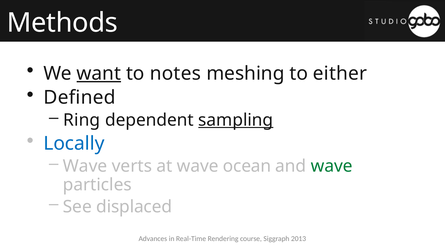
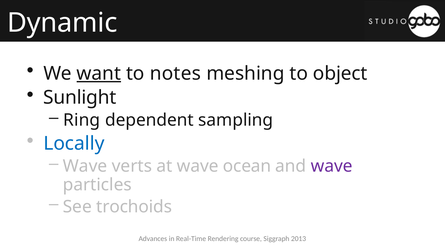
Methods: Methods -> Dynamic (62, 23)
either: either -> object (340, 73)
Defined: Defined -> Sunlight (80, 98)
sampling underline: present -> none (236, 120)
wave colour: green -> purple (332, 166)
displaced: displaced -> trochoids (134, 207)
